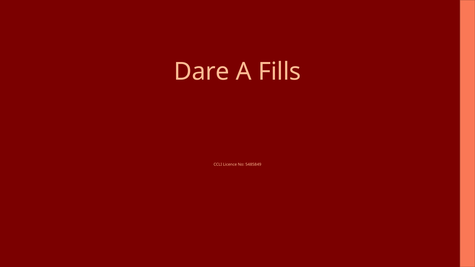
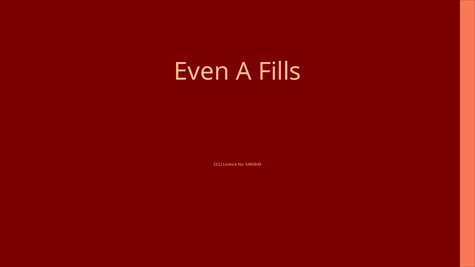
Dare: Dare -> Even (202, 72)
